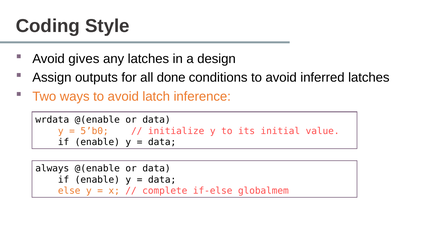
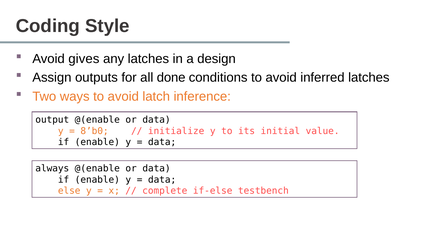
wrdata: wrdata -> output (52, 120)
5’b0: 5’b0 -> 8’b0 (95, 131)
globalmem: globalmem -> testbench (263, 191)
